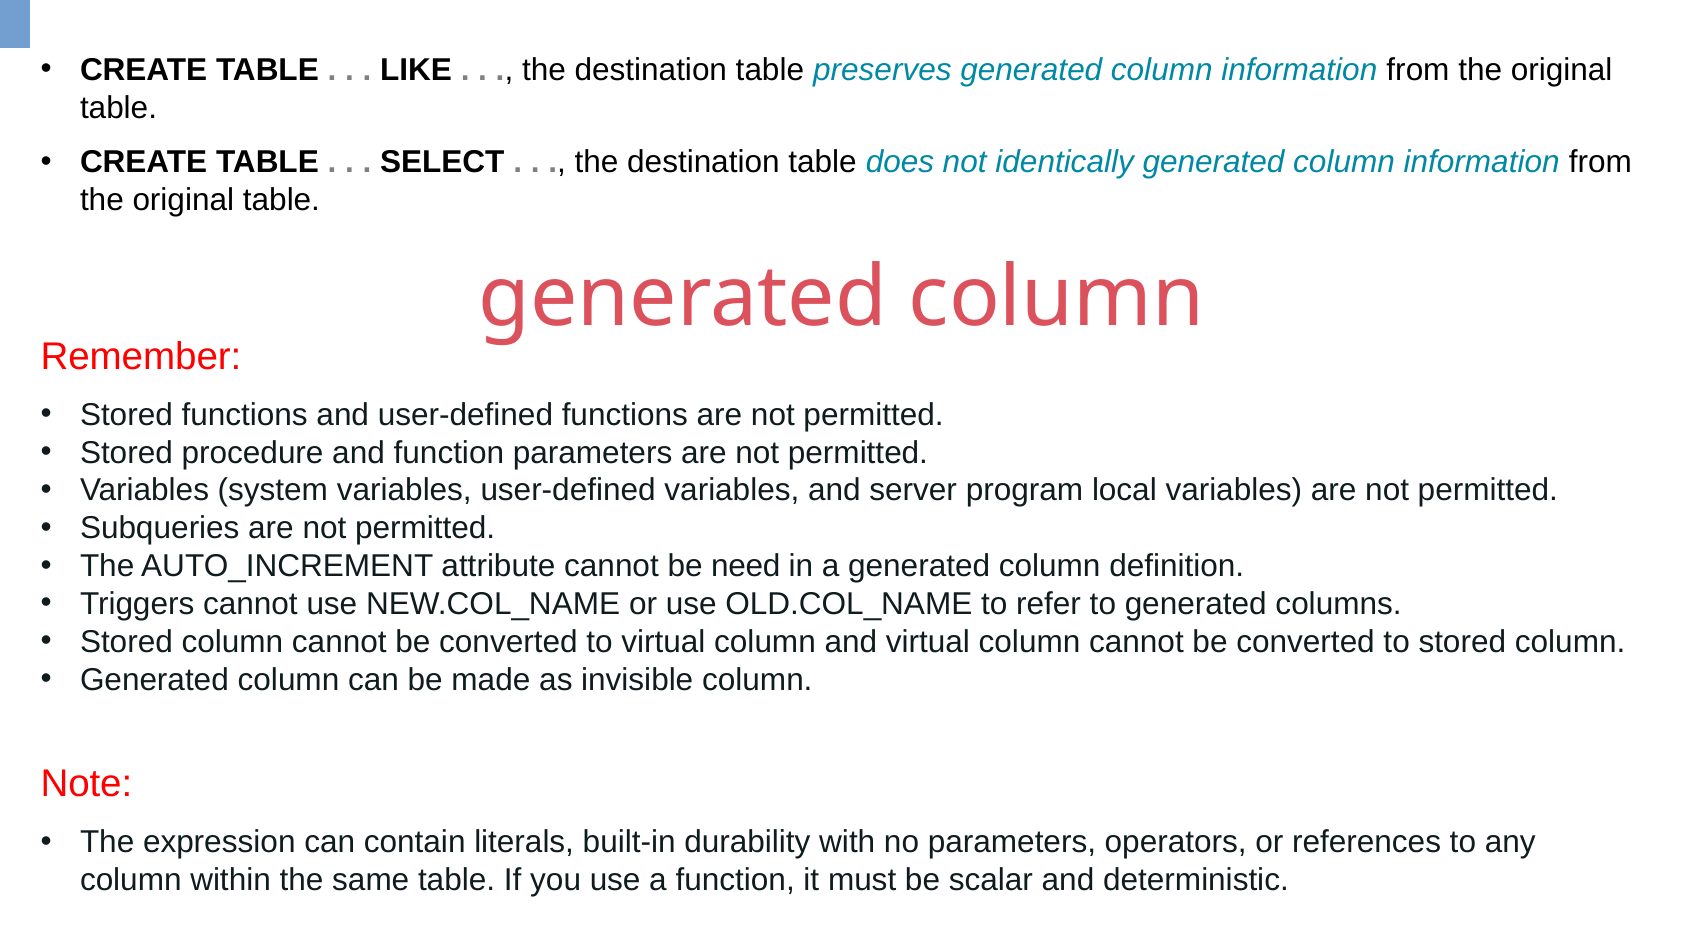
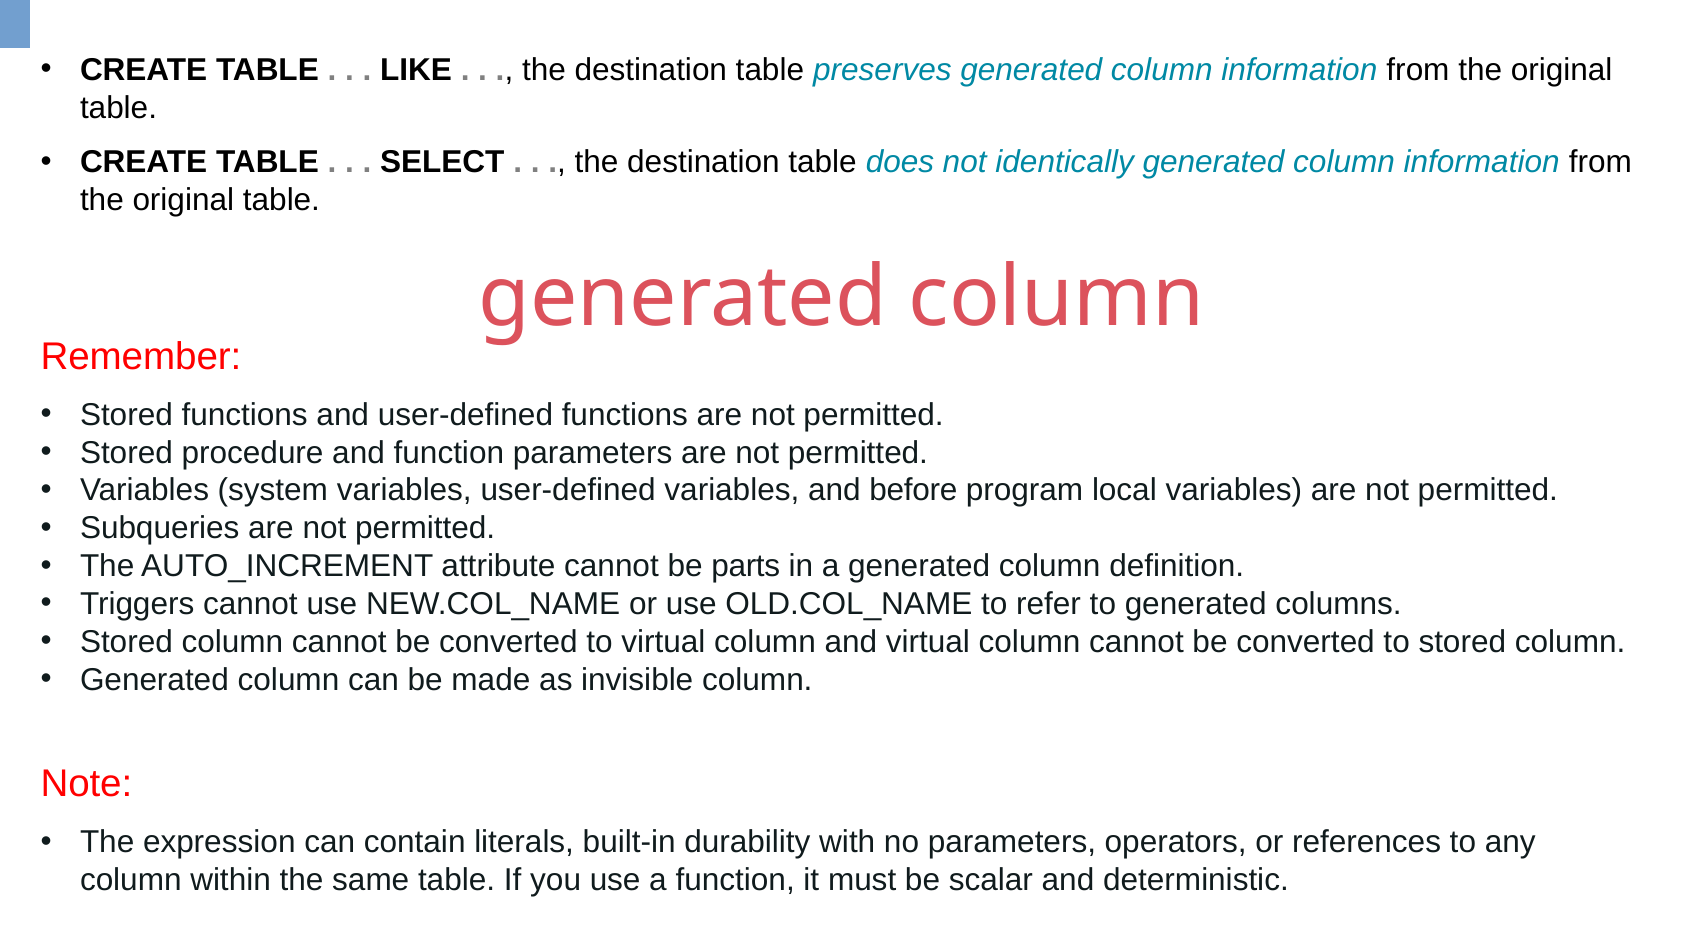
server: server -> before (913, 490)
need: need -> parts (746, 566)
